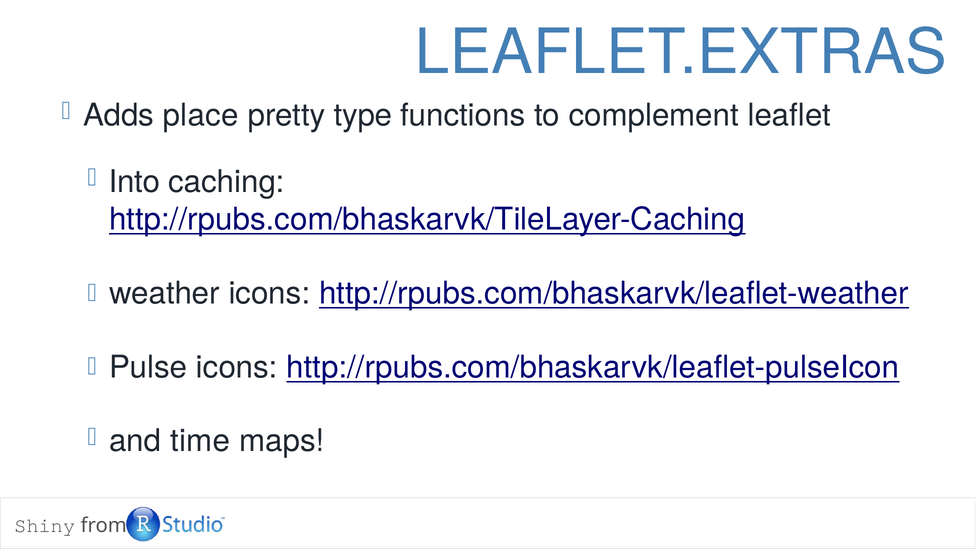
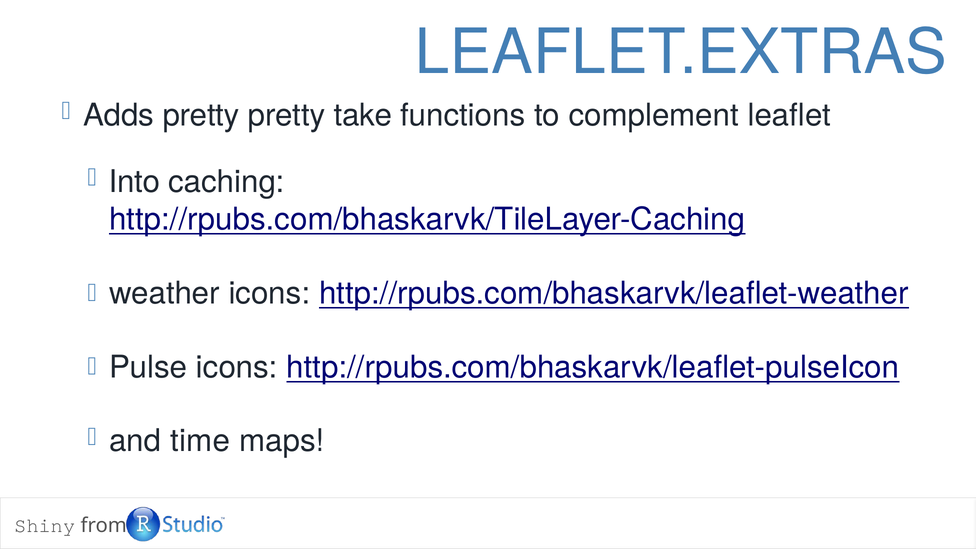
Adds place: place -> pretty (201, 115)
type: type -> take (363, 115)
